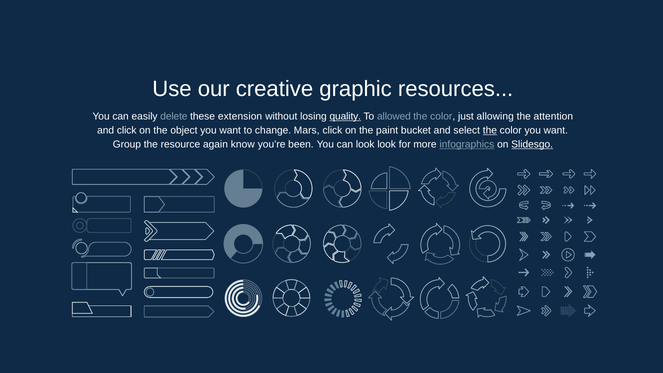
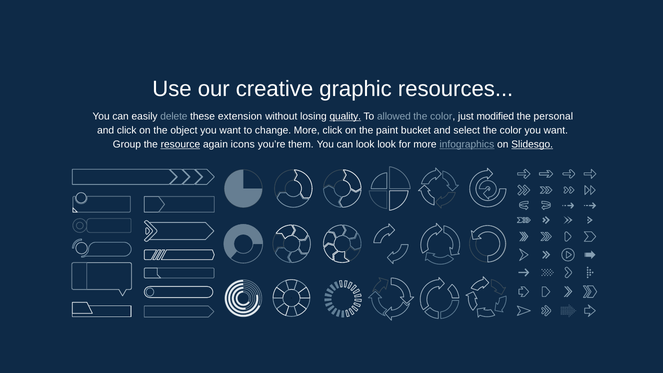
allowing: allowing -> modified (495, 116)
attention: attention -> personal (553, 116)
change Mars: Mars -> More (307, 130)
the underline: present -> none (490, 130)
resource underline: none -> present (180, 144)
know: know -> icons (243, 144)
been: been -> them (301, 144)
